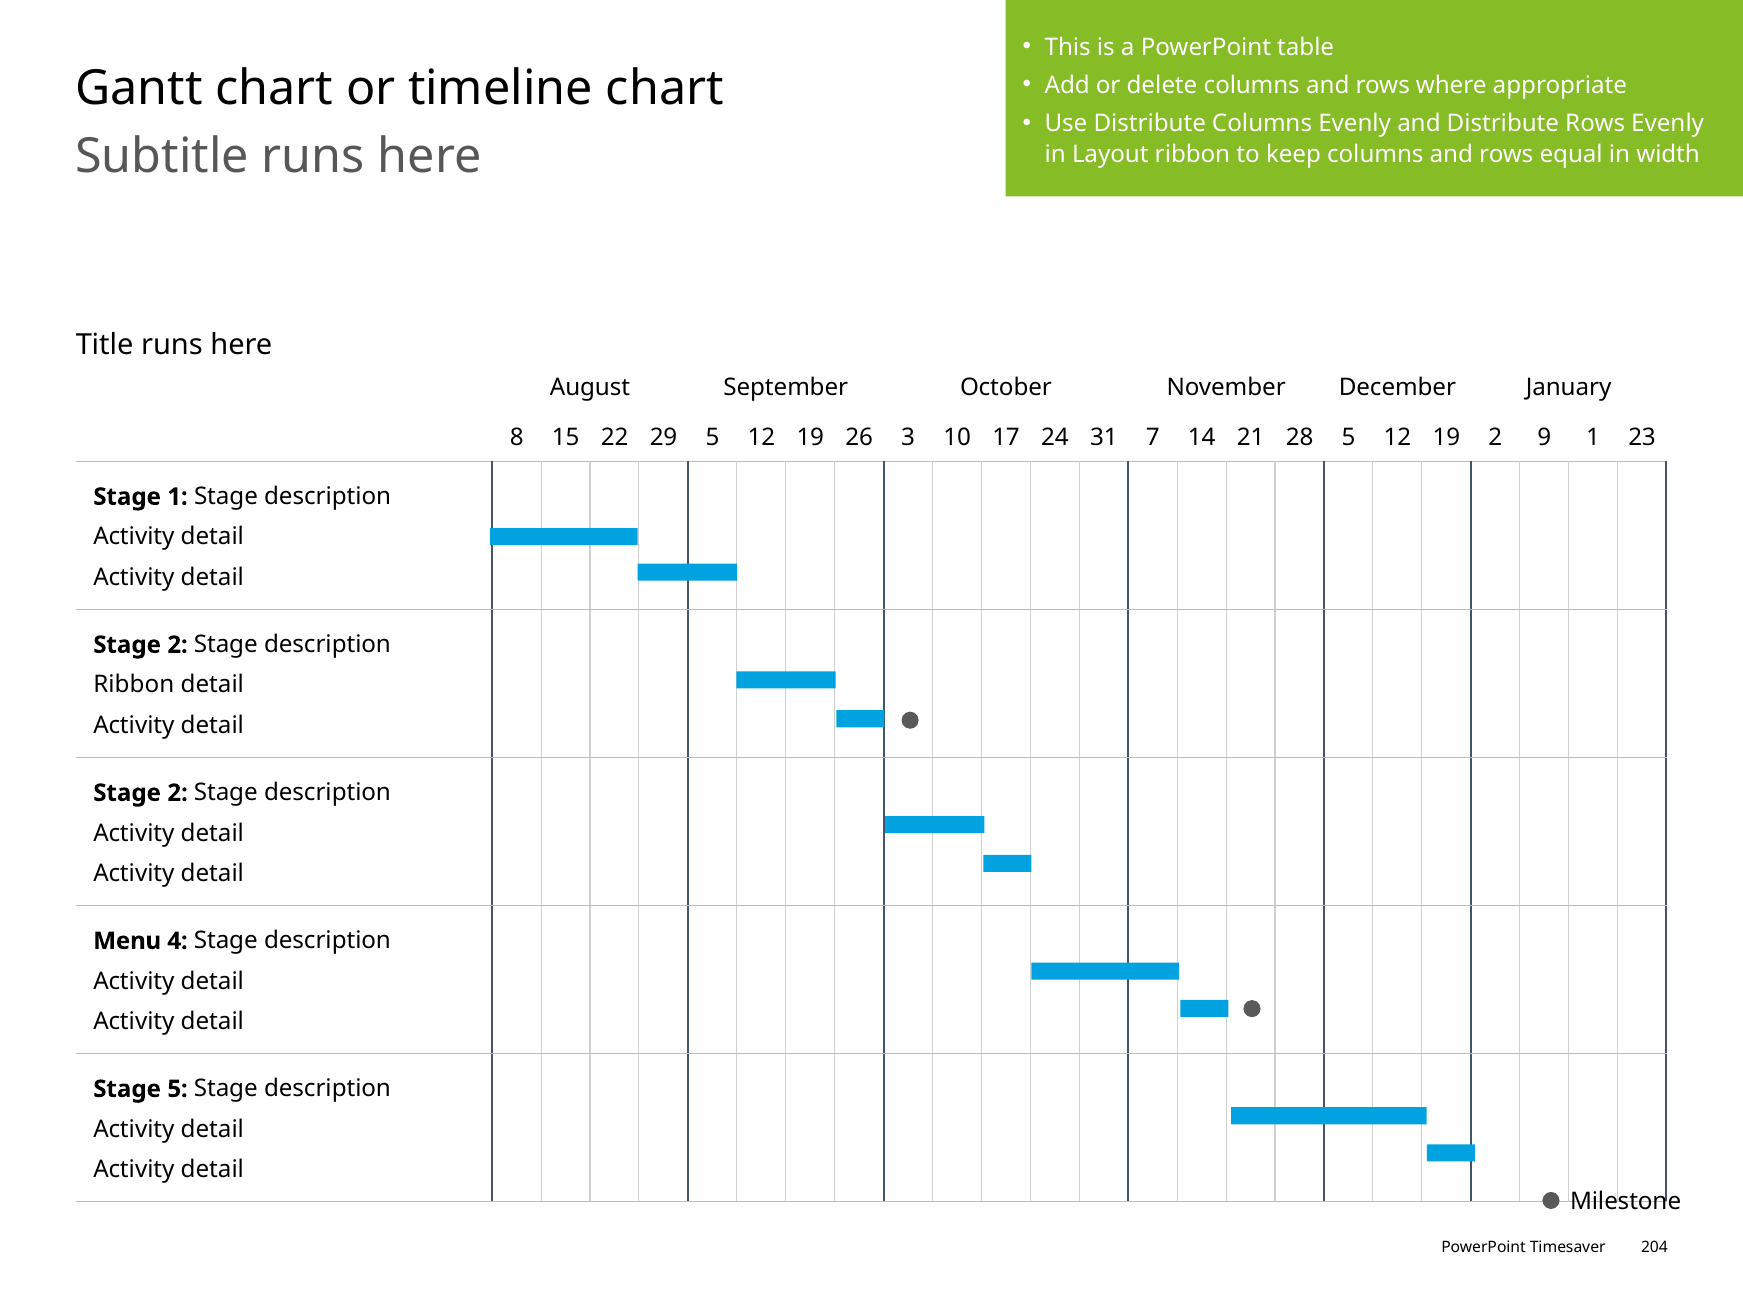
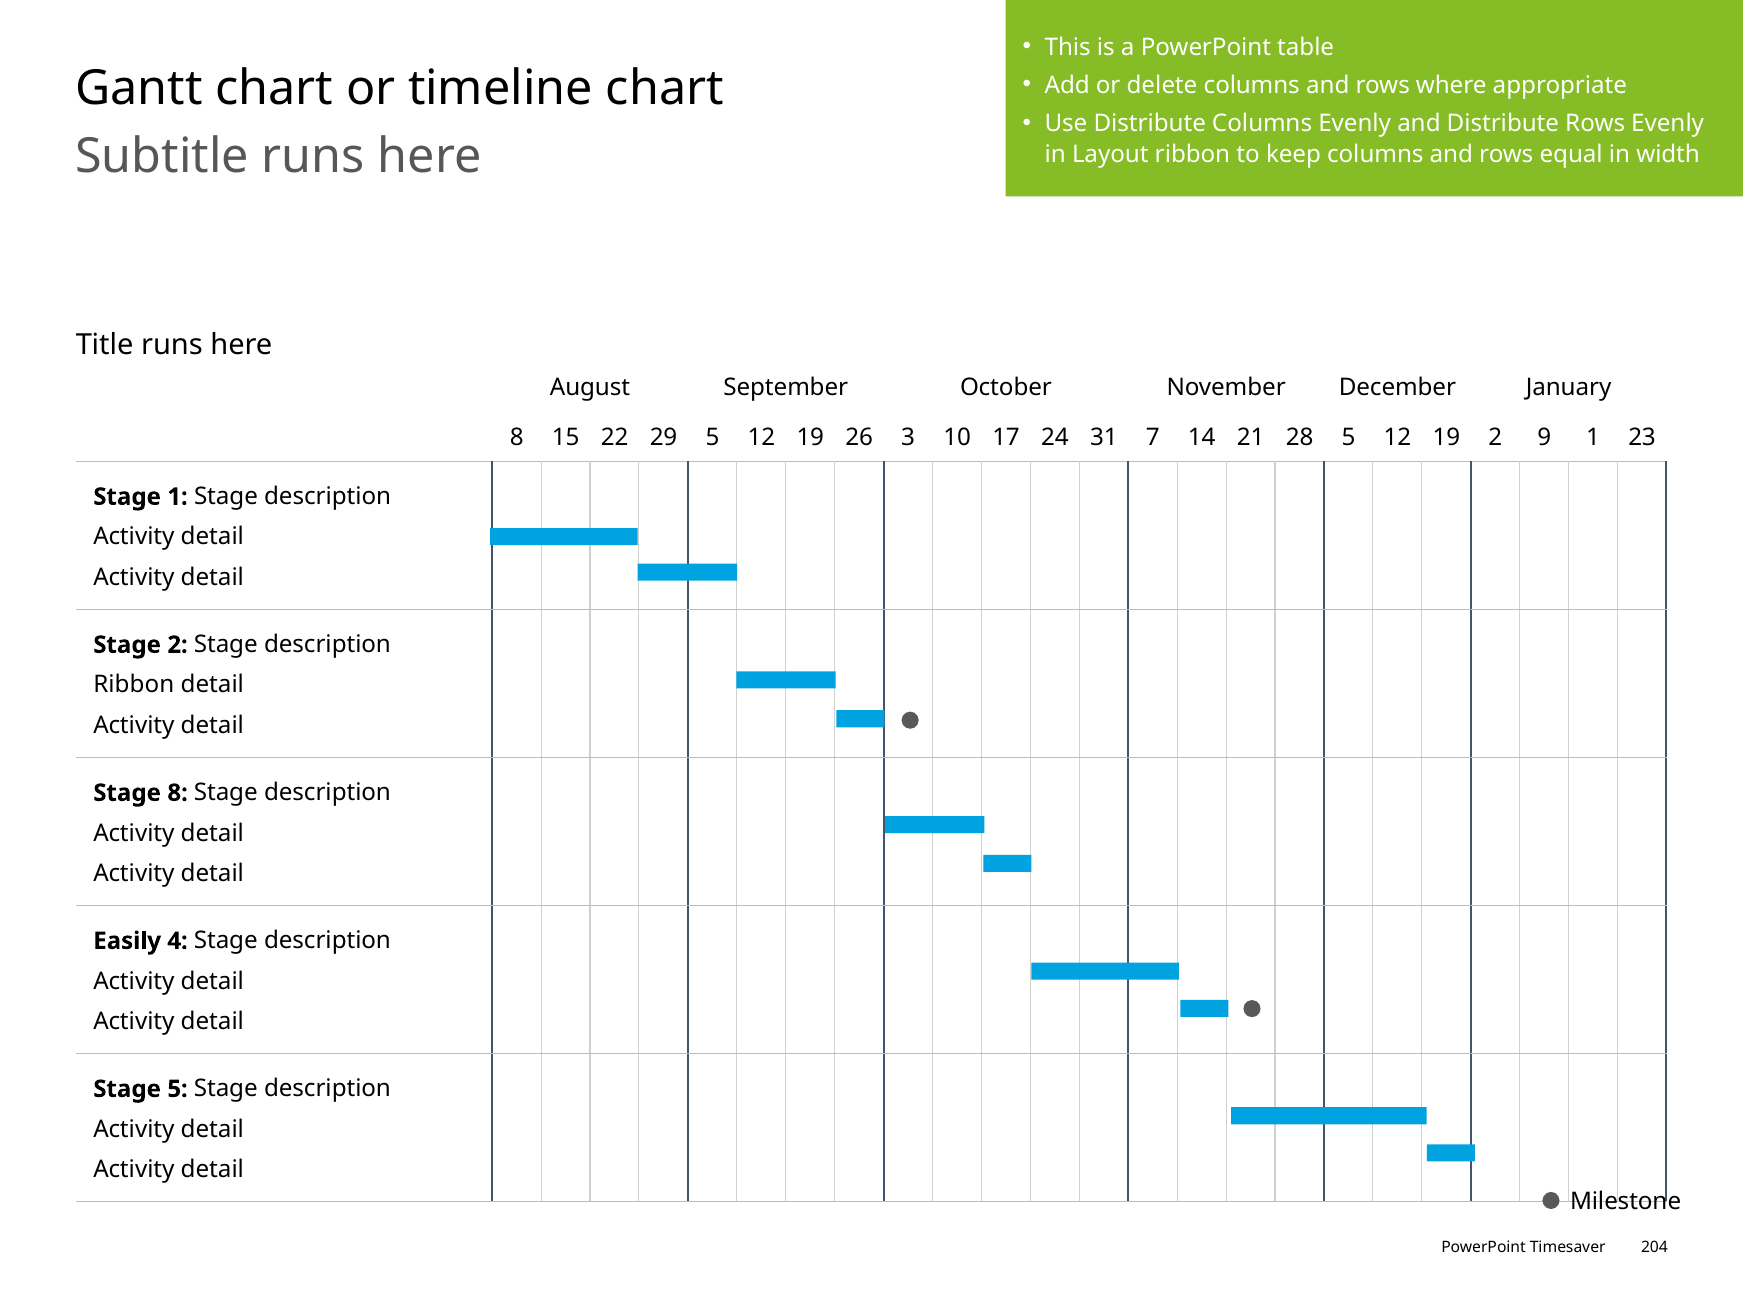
2: 2 -> 8 (178, 793)
Menu: Menu -> Easily (127, 941)
